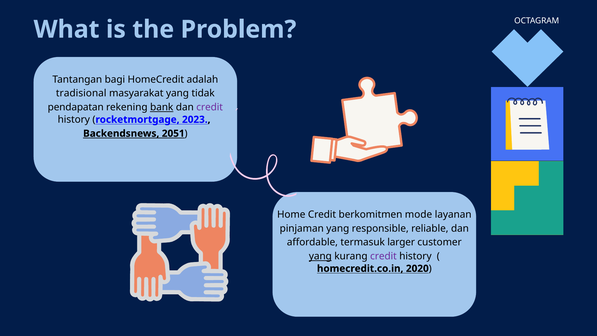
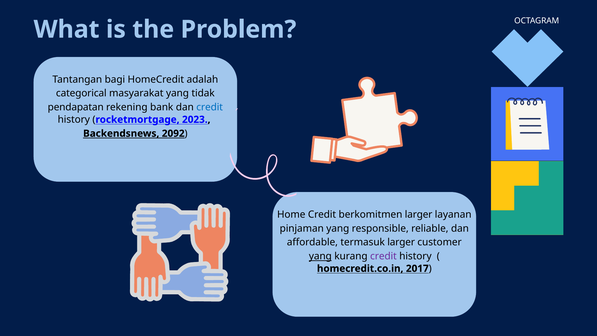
tradisional: tradisional -> categorical (81, 93)
bank underline: present -> none (162, 107)
credit colour: purple -> blue (210, 107)
2051: 2051 -> 2092 (173, 133)
berkomitmen mode: mode -> larger (419, 214)
2020: 2020 -> 2017 (417, 268)
